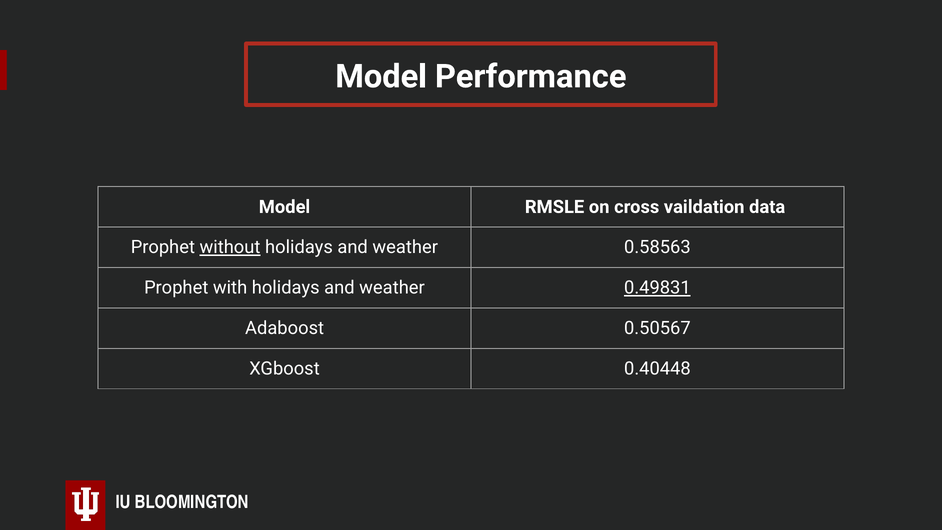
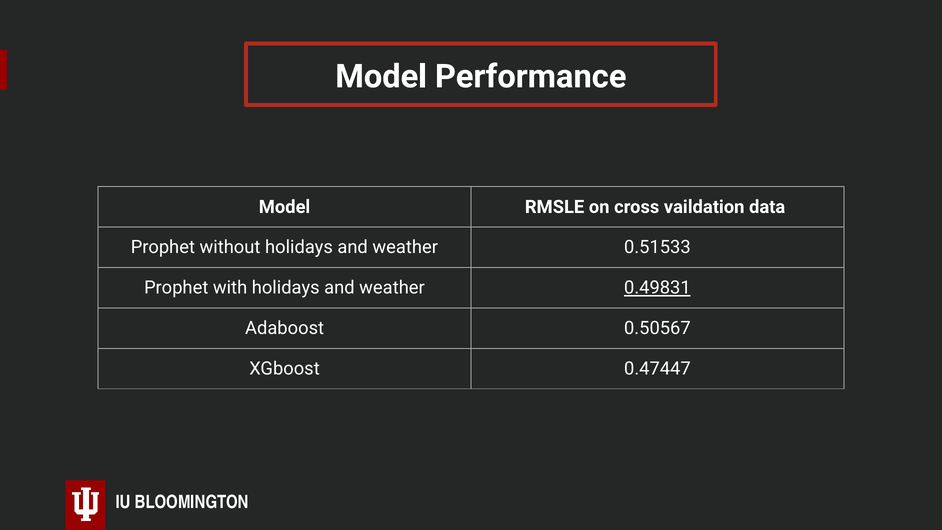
without underline: present -> none (230, 247)
0.58563: 0.58563 -> 0.51533 (657, 247)
0.40448: 0.40448 -> 0.47447 (657, 369)
